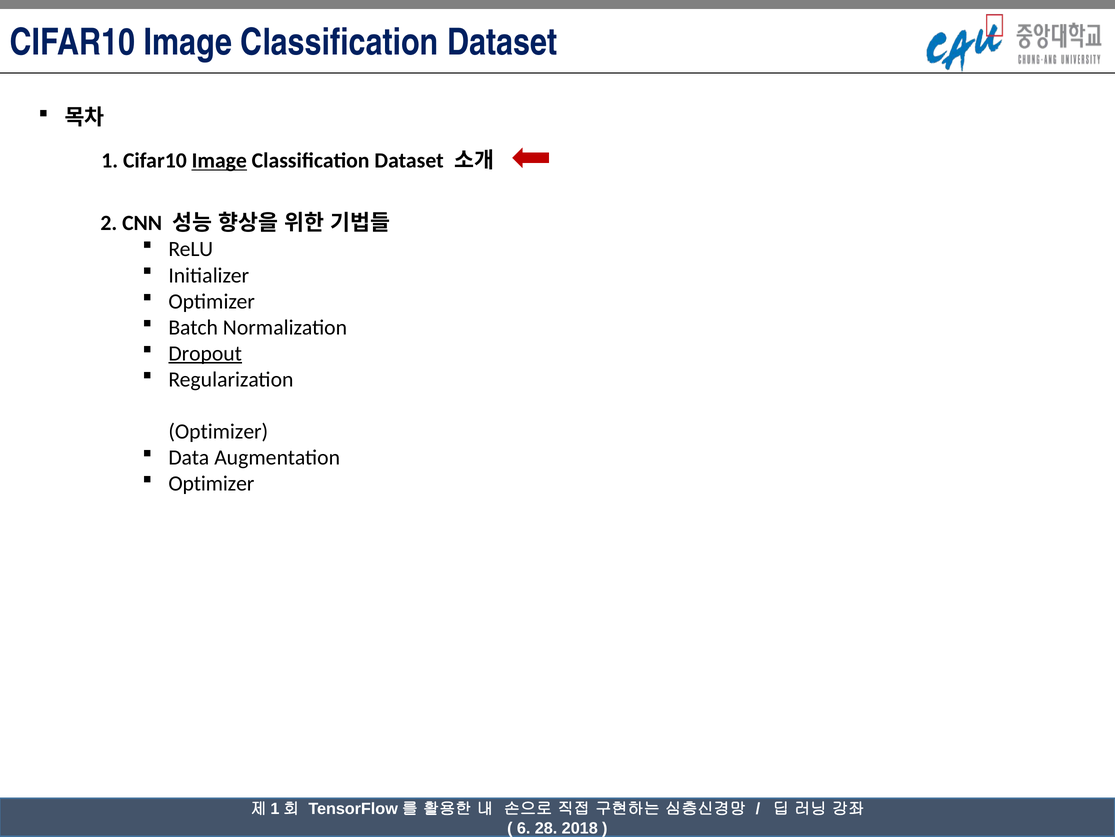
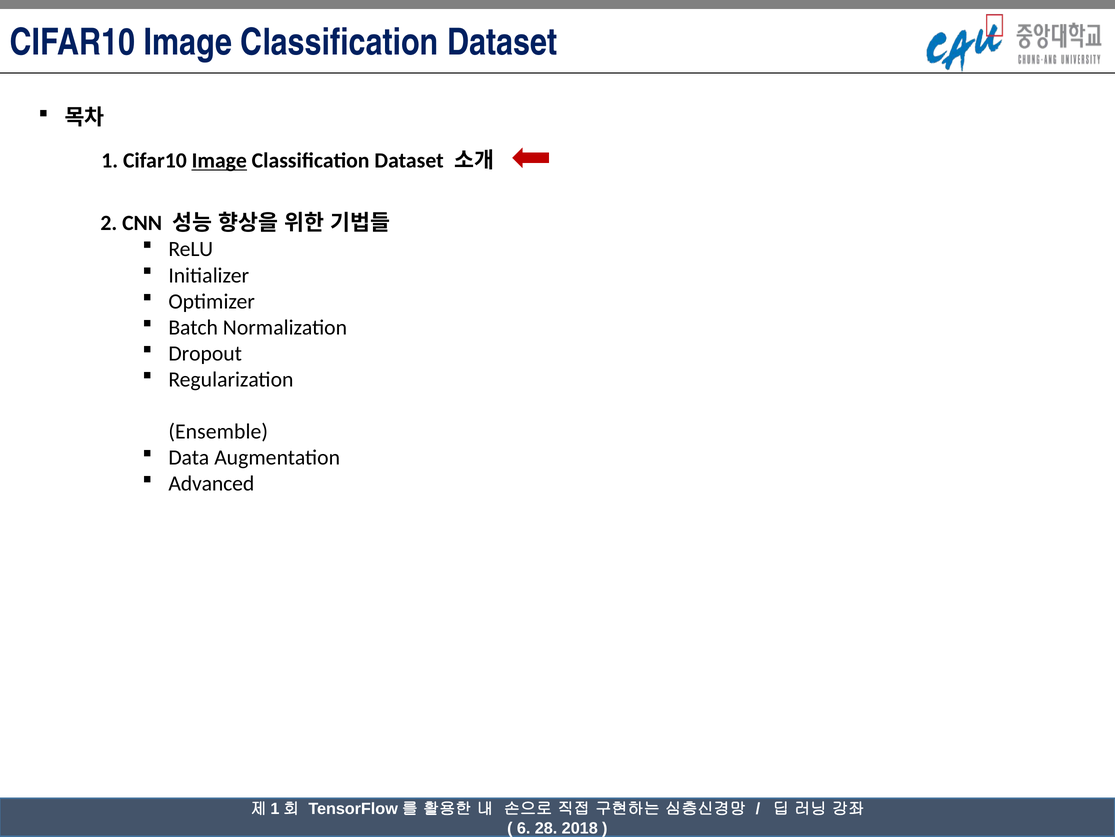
Dropout underline: present -> none (205, 353)
Optimizer: Optimizer -> Ensemble (218, 431)
Optimizer: Optimizer -> Advanced (211, 483)
